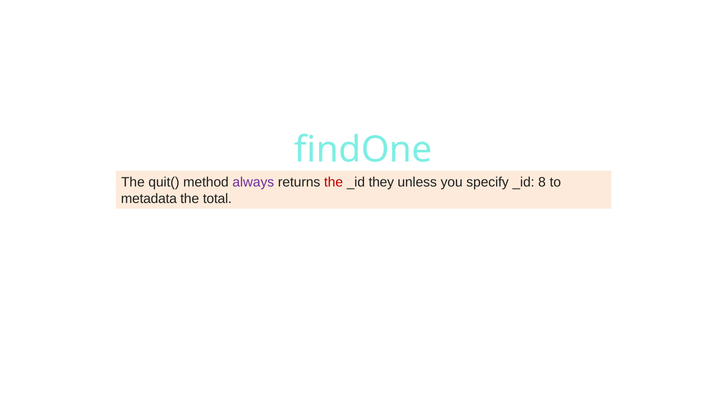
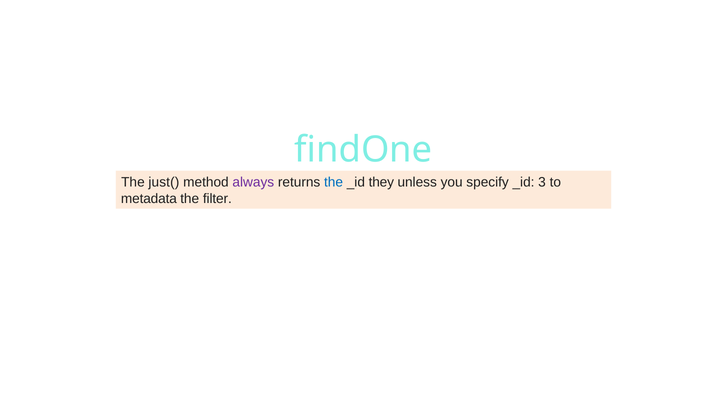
quit(: quit( -> just( (164, 182)
the colour: red -> blue (334, 182)
8: 8 -> 3 (542, 182)
total: total -> filter (217, 199)
